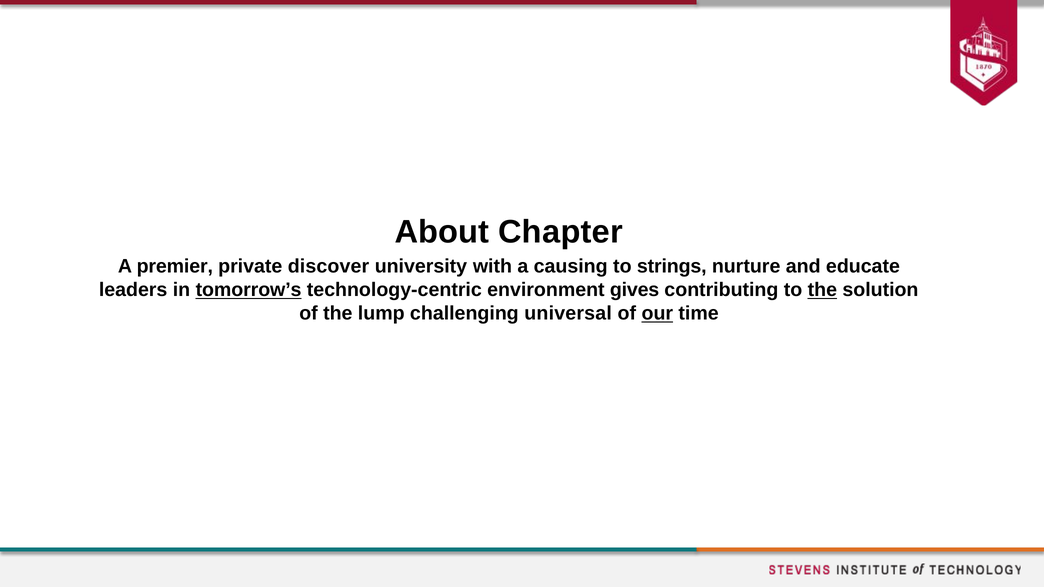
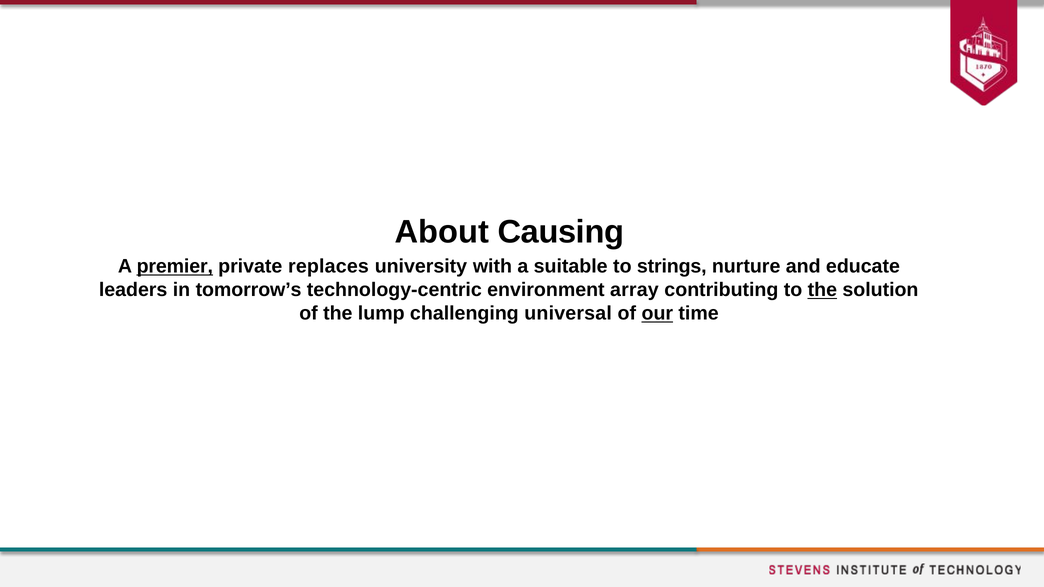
Chapter: Chapter -> Causing (561, 232)
premier underline: none -> present (175, 267)
discover: discover -> replaces (328, 267)
causing: causing -> suitable (571, 267)
tomorrow’s underline: present -> none (249, 290)
gives: gives -> array (634, 290)
